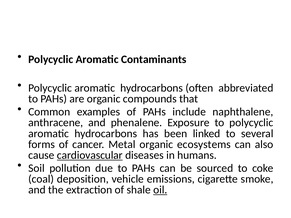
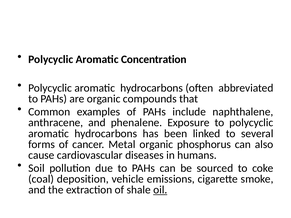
Contaminants: Contaminants -> Concentration (154, 60)
ecosystems: ecosystems -> phosphorus (204, 145)
cardiovascular underline: present -> none (90, 155)
